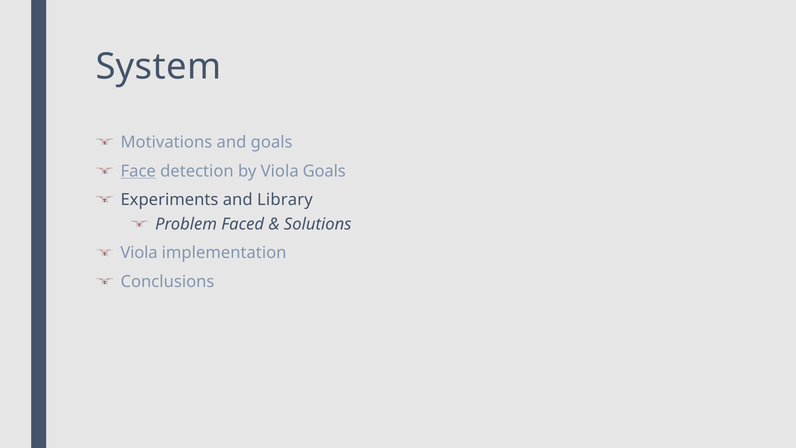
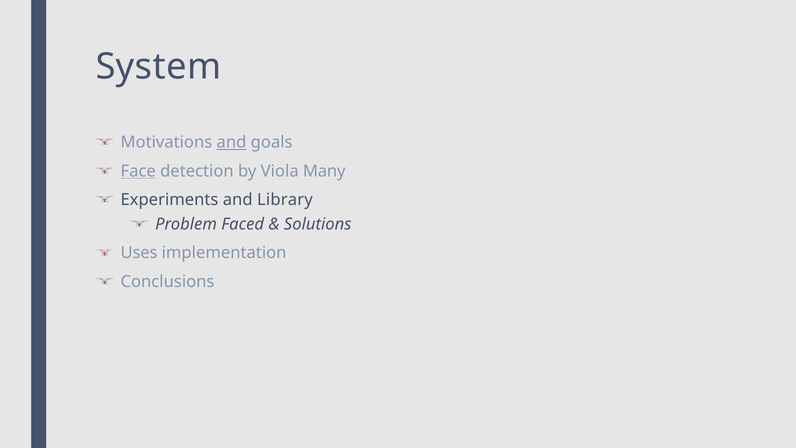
and underline: none -> present (232, 142)
Viola Goals: Goals -> Many (324, 171)
Viola: Viola -> Uses (139, 253)
